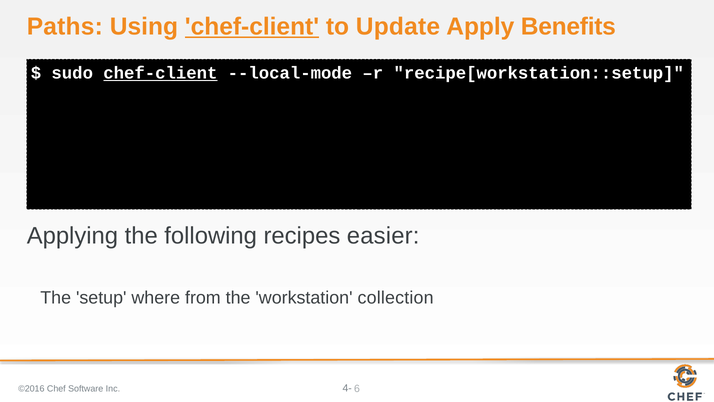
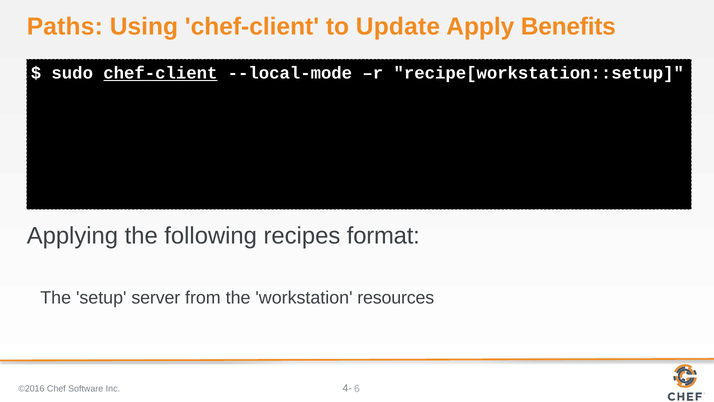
chef-client underline: present -> none (252, 27)
easier: easier -> format (383, 236)
where: where -> server (156, 298)
collection: collection -> resources (396, 298)
